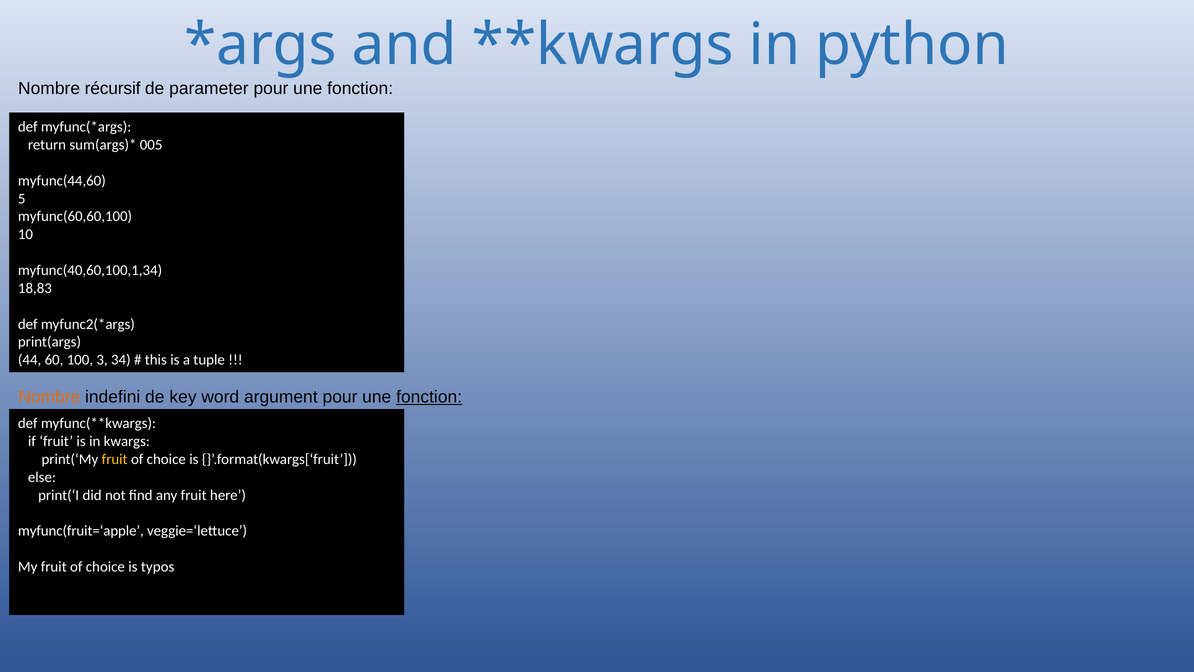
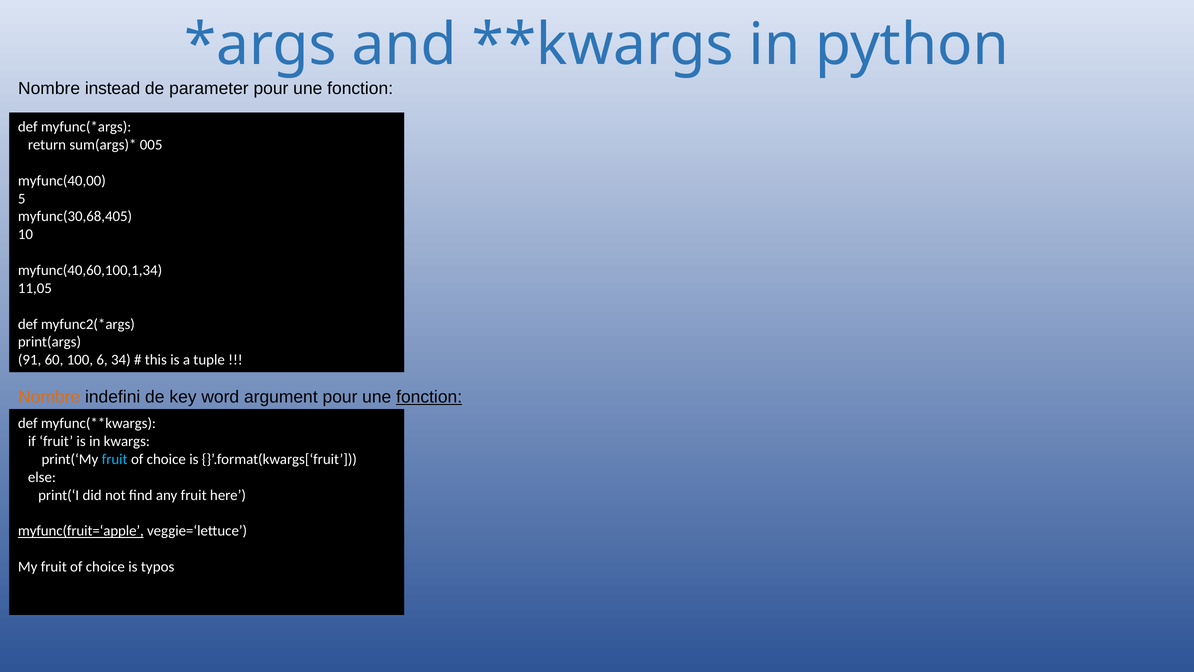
récursif: récursif -> instead (113, 88)
myfunc(44,60: myfunc(44,60 -> myfunc(40,00 (62, 181)
myfunc(60,60,100: myfunc(60,60,100 -> myfunc(30,68,405 (75, 216)
18,83: 18,83 -> 11,05 (35, 288)
44: 44 -> 91 (30, 360)
3: 3 -> 6 (102, 360)
fruit colour: yellow -> light blue (115, 459)
myfunc(fruit=‘apple underline: none -> present (81, 531)
